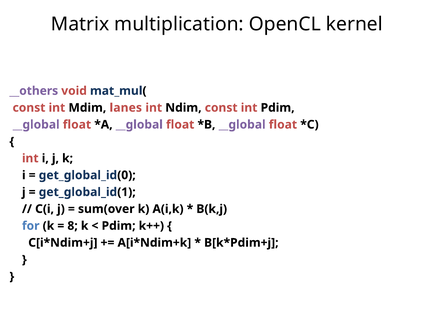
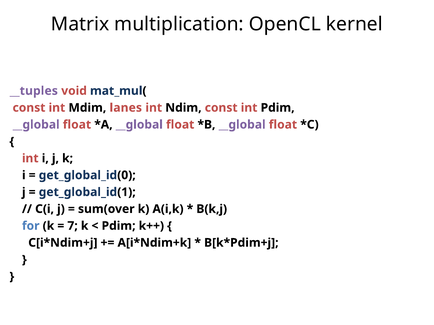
__others: __others -> __tuples (34, 91)
8: 8 -> 7 (73, 226)
